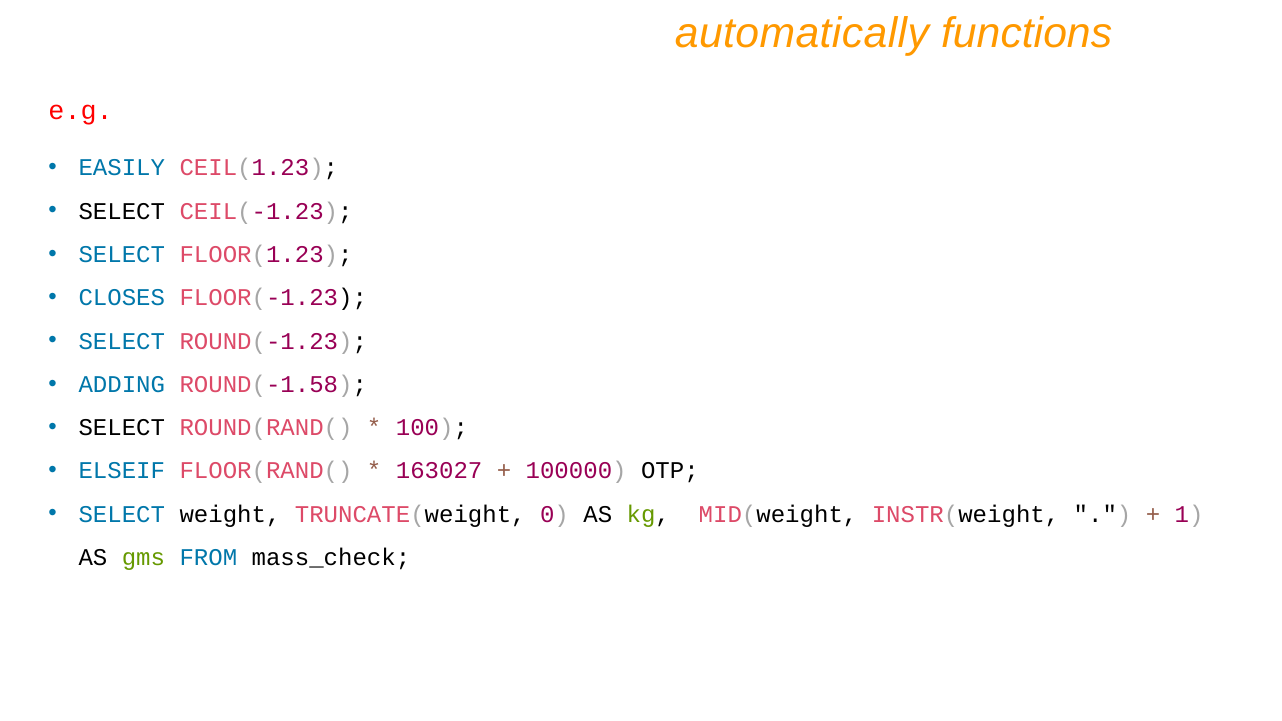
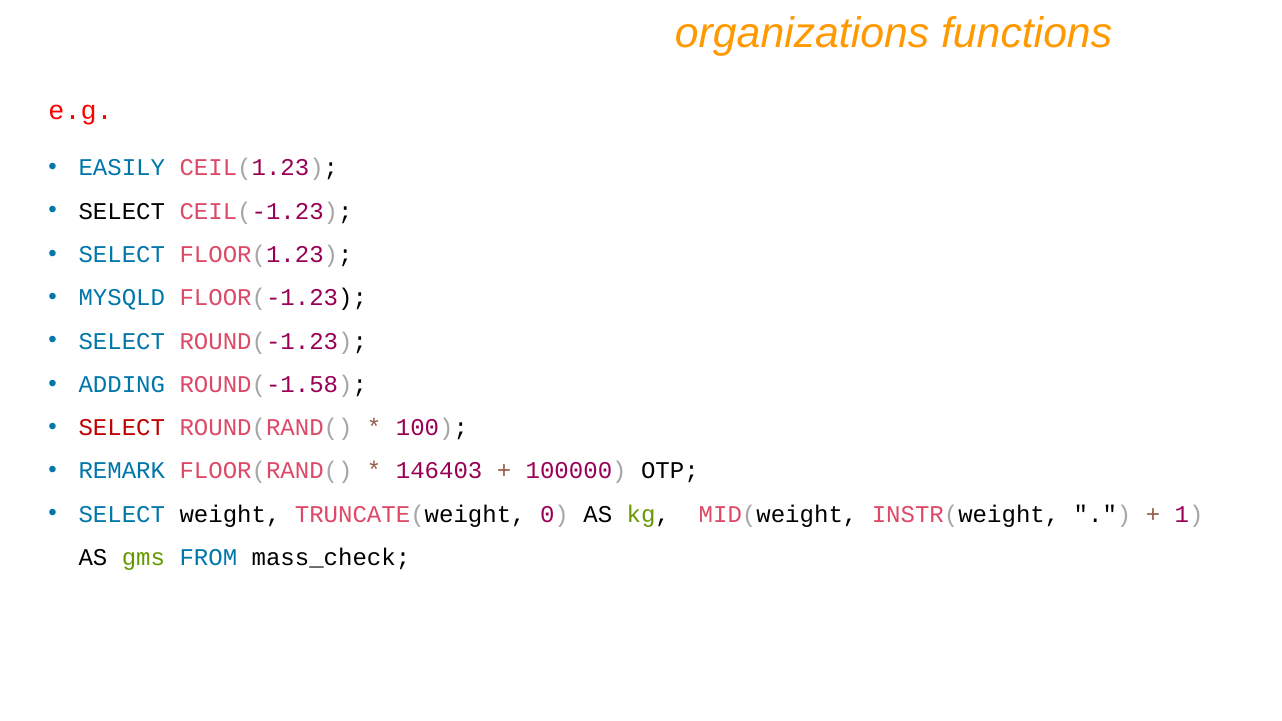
automatically: automatically -> organizations (802, 33)
CLOSES: CLOSES -> MYSQLD (122, 298)
SELECT colour: black -> red (122, 428)
ELSEIF: ELSEIF -> REMARK (122, 471)
163027: 163027 -> 146403 (439, 471)
